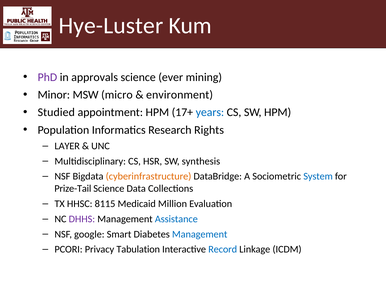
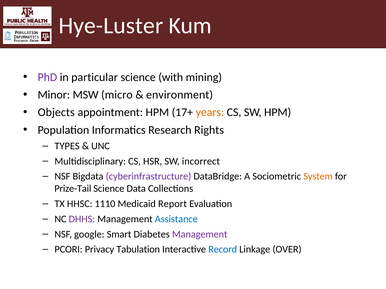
approvals: approvals -> particular (95, 77)
ever: ever -> with (171, 77)
Studied: Studied -> Objects (56, 113)
years colour: blue -> orange (210, 113)
LAYER: LAYER -> TYPES (67, 146)
synthesis: synthesis -> incorrect (201, 161)
cyberinfrastructure colour: orange -> purple (149, 177)
System colour: blue -> orange (318, 177)
8115: 8115 -> 1110 (105, 204)
Million: Million -> Report (172, 204)
Management colour: blue -> purple (200, 235)
ICDM: ICDM -> OVER (287, 250)
